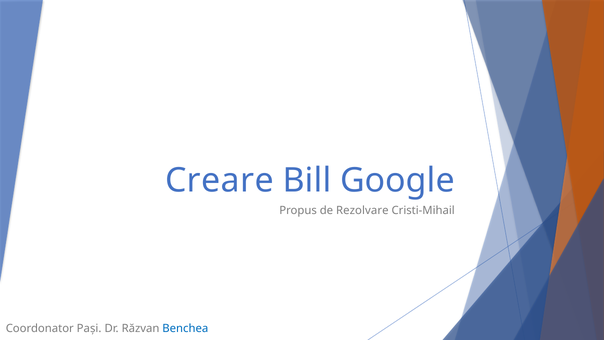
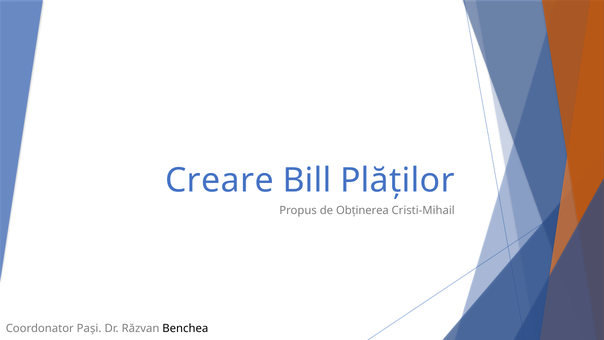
Google: Google -> Plăților (397, 180)
Rezolvare: Rezolvare -> Obținerea (362, 211)
Benchea colour: blue -> black (185, 328)
